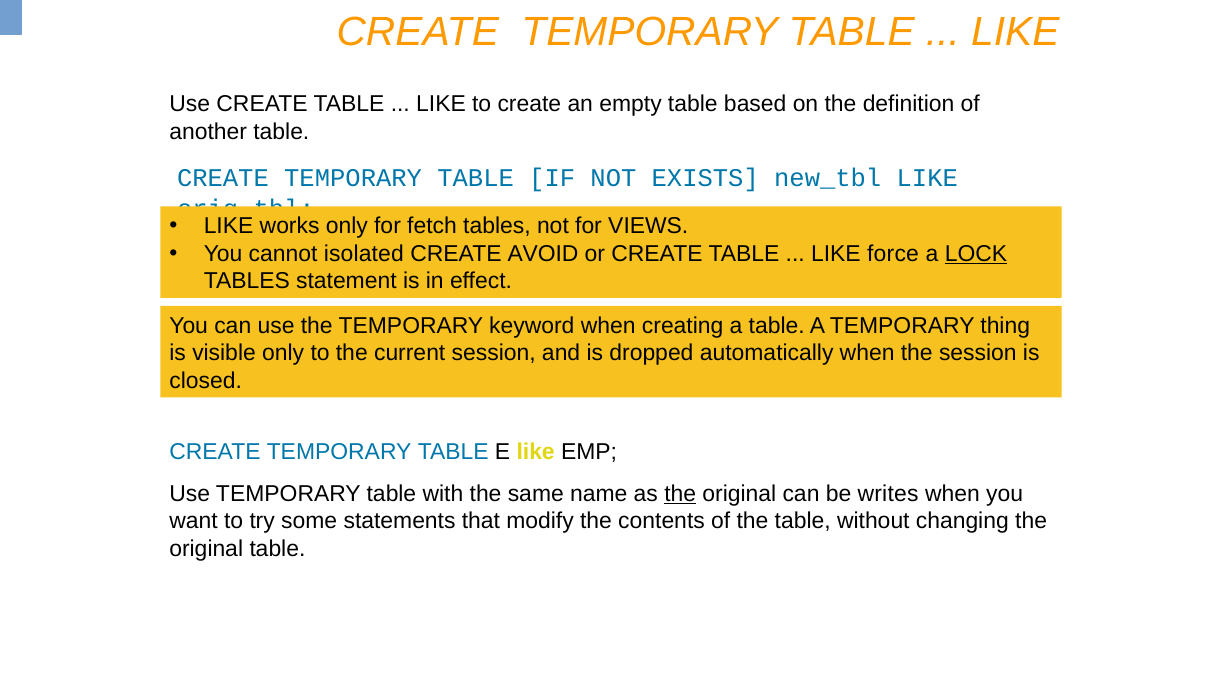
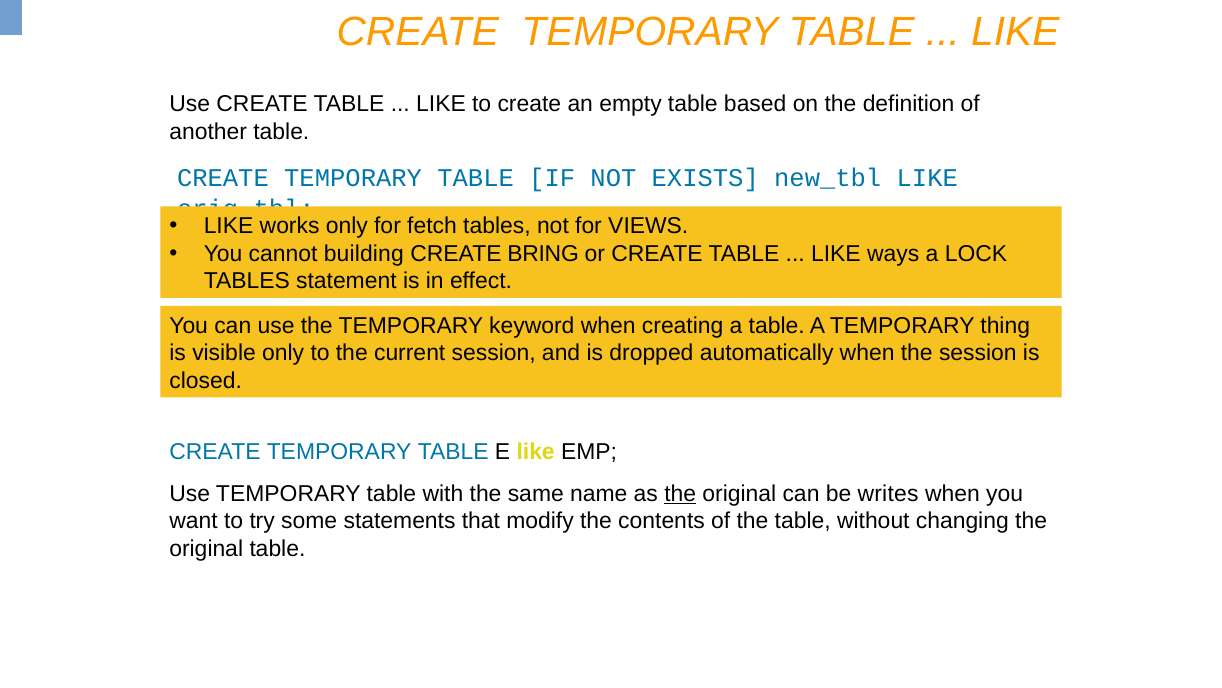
isolated: isolated -> building (364, 254)
AVOID: AVOID -> BRING (543, 254)
force: force -> ways (893, 254)
LOCK underline: present -> none (976, 254)
